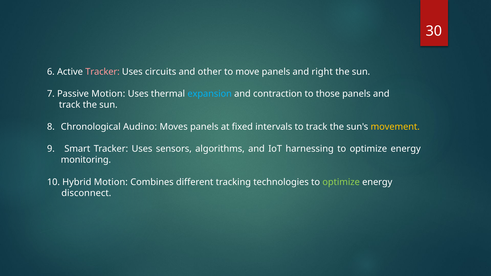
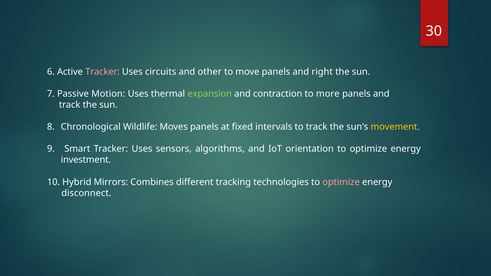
expansion colour: light blue -> light green (210, 94)
those: those -> more (328, 94)
Audino: Audino -> Wildlife (140, 127)
harnessing: harnessing -> orientation (310, 149)
monitoring: monitoring -> investment (86, 160)
Hybrid Motion: Motion -> Mirrors (111, 182)
optimize colour: light green -> pink (341, 182)
